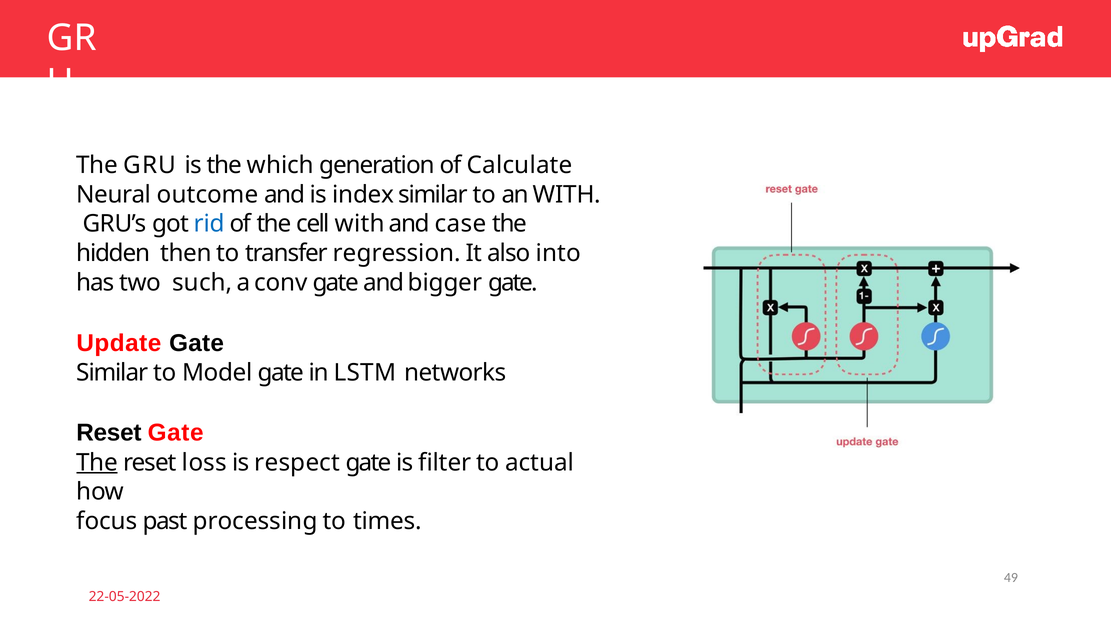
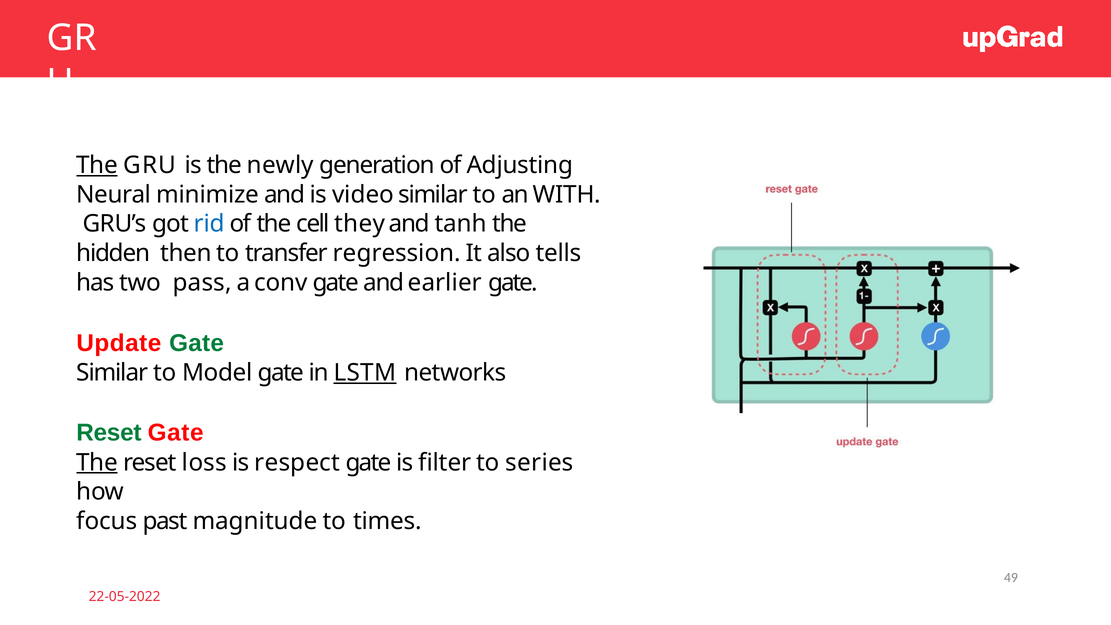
The underline: none -> present (97, 165)
which: which -> newly (280, 165)
Calculate: Calculate -> Adjusting (520, 165)
outcome: outcome -> minimize (208, 194)
index: index -> video (363, 194)
cell with: with -> they (360, 224)
case: case -> tanh (461, 224)
into: into -> tells (559, 253)
such: such -> pass (202, 283)
bigger: bigger -> earlier (445, 283)
Gate colour: black -> green (197, 343)
LSTM underline: none -> present (365, 373)
Reset colour: black -> green (109, 433)
actual: actual -> series (540, 462)
processing: processing -> magnitude (255, 521)
